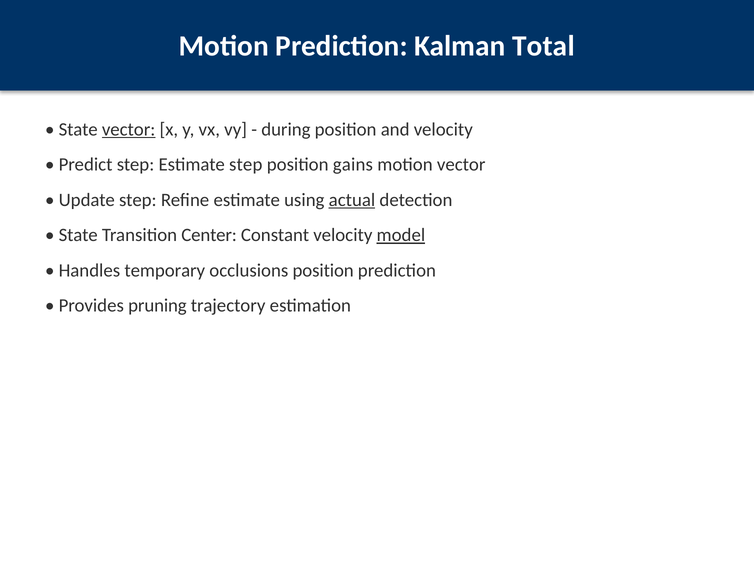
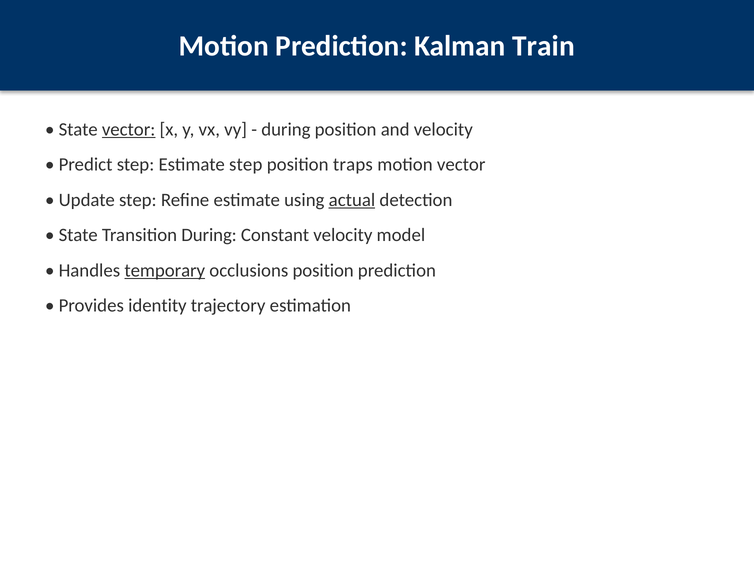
Total: Total -> Train (543, 46)
gains: gains -> traps (353, 165)
Transition Center: Center -> During (209, 235)
model underline: present -> none (401, 235)
temporary underline: none -> present (165, 270)
pruning: pruning -> identity (157, 305)
